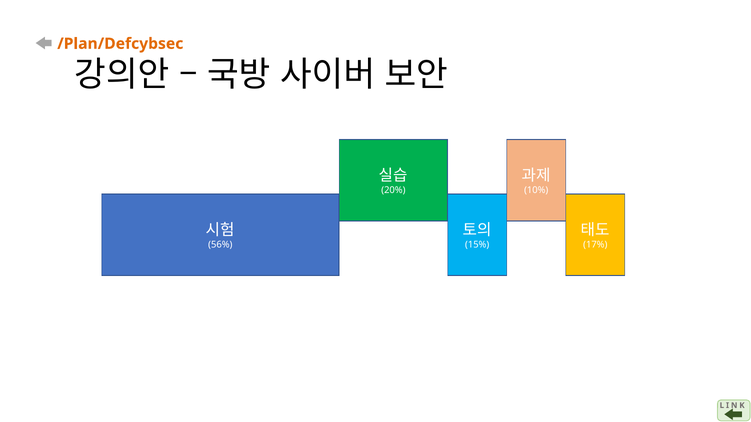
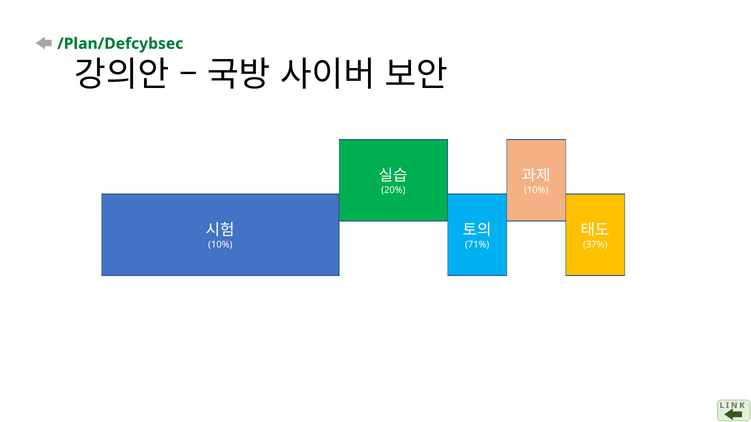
/Plan/Defcybsec colour: orange -> green (120, 44)
56%: 56% -> 10% (220, 245)
15%: 15% -> 71% (477, 245)
17%: 17% -> 37% (595, 245)
